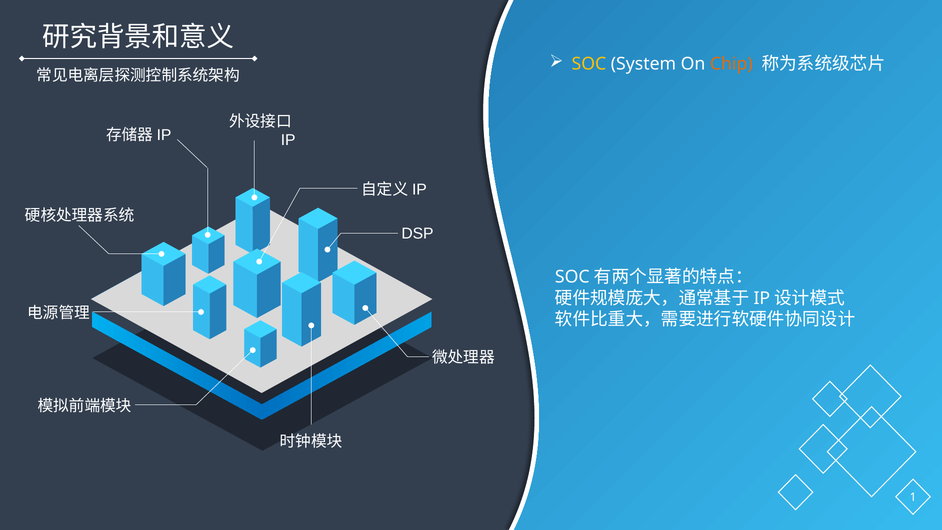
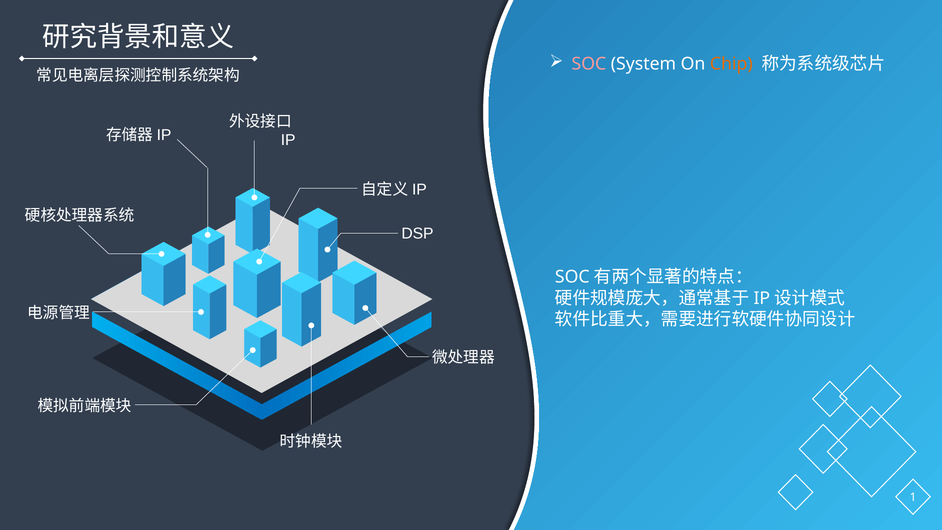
SOC colour: yellow -> pink (589, 64)
